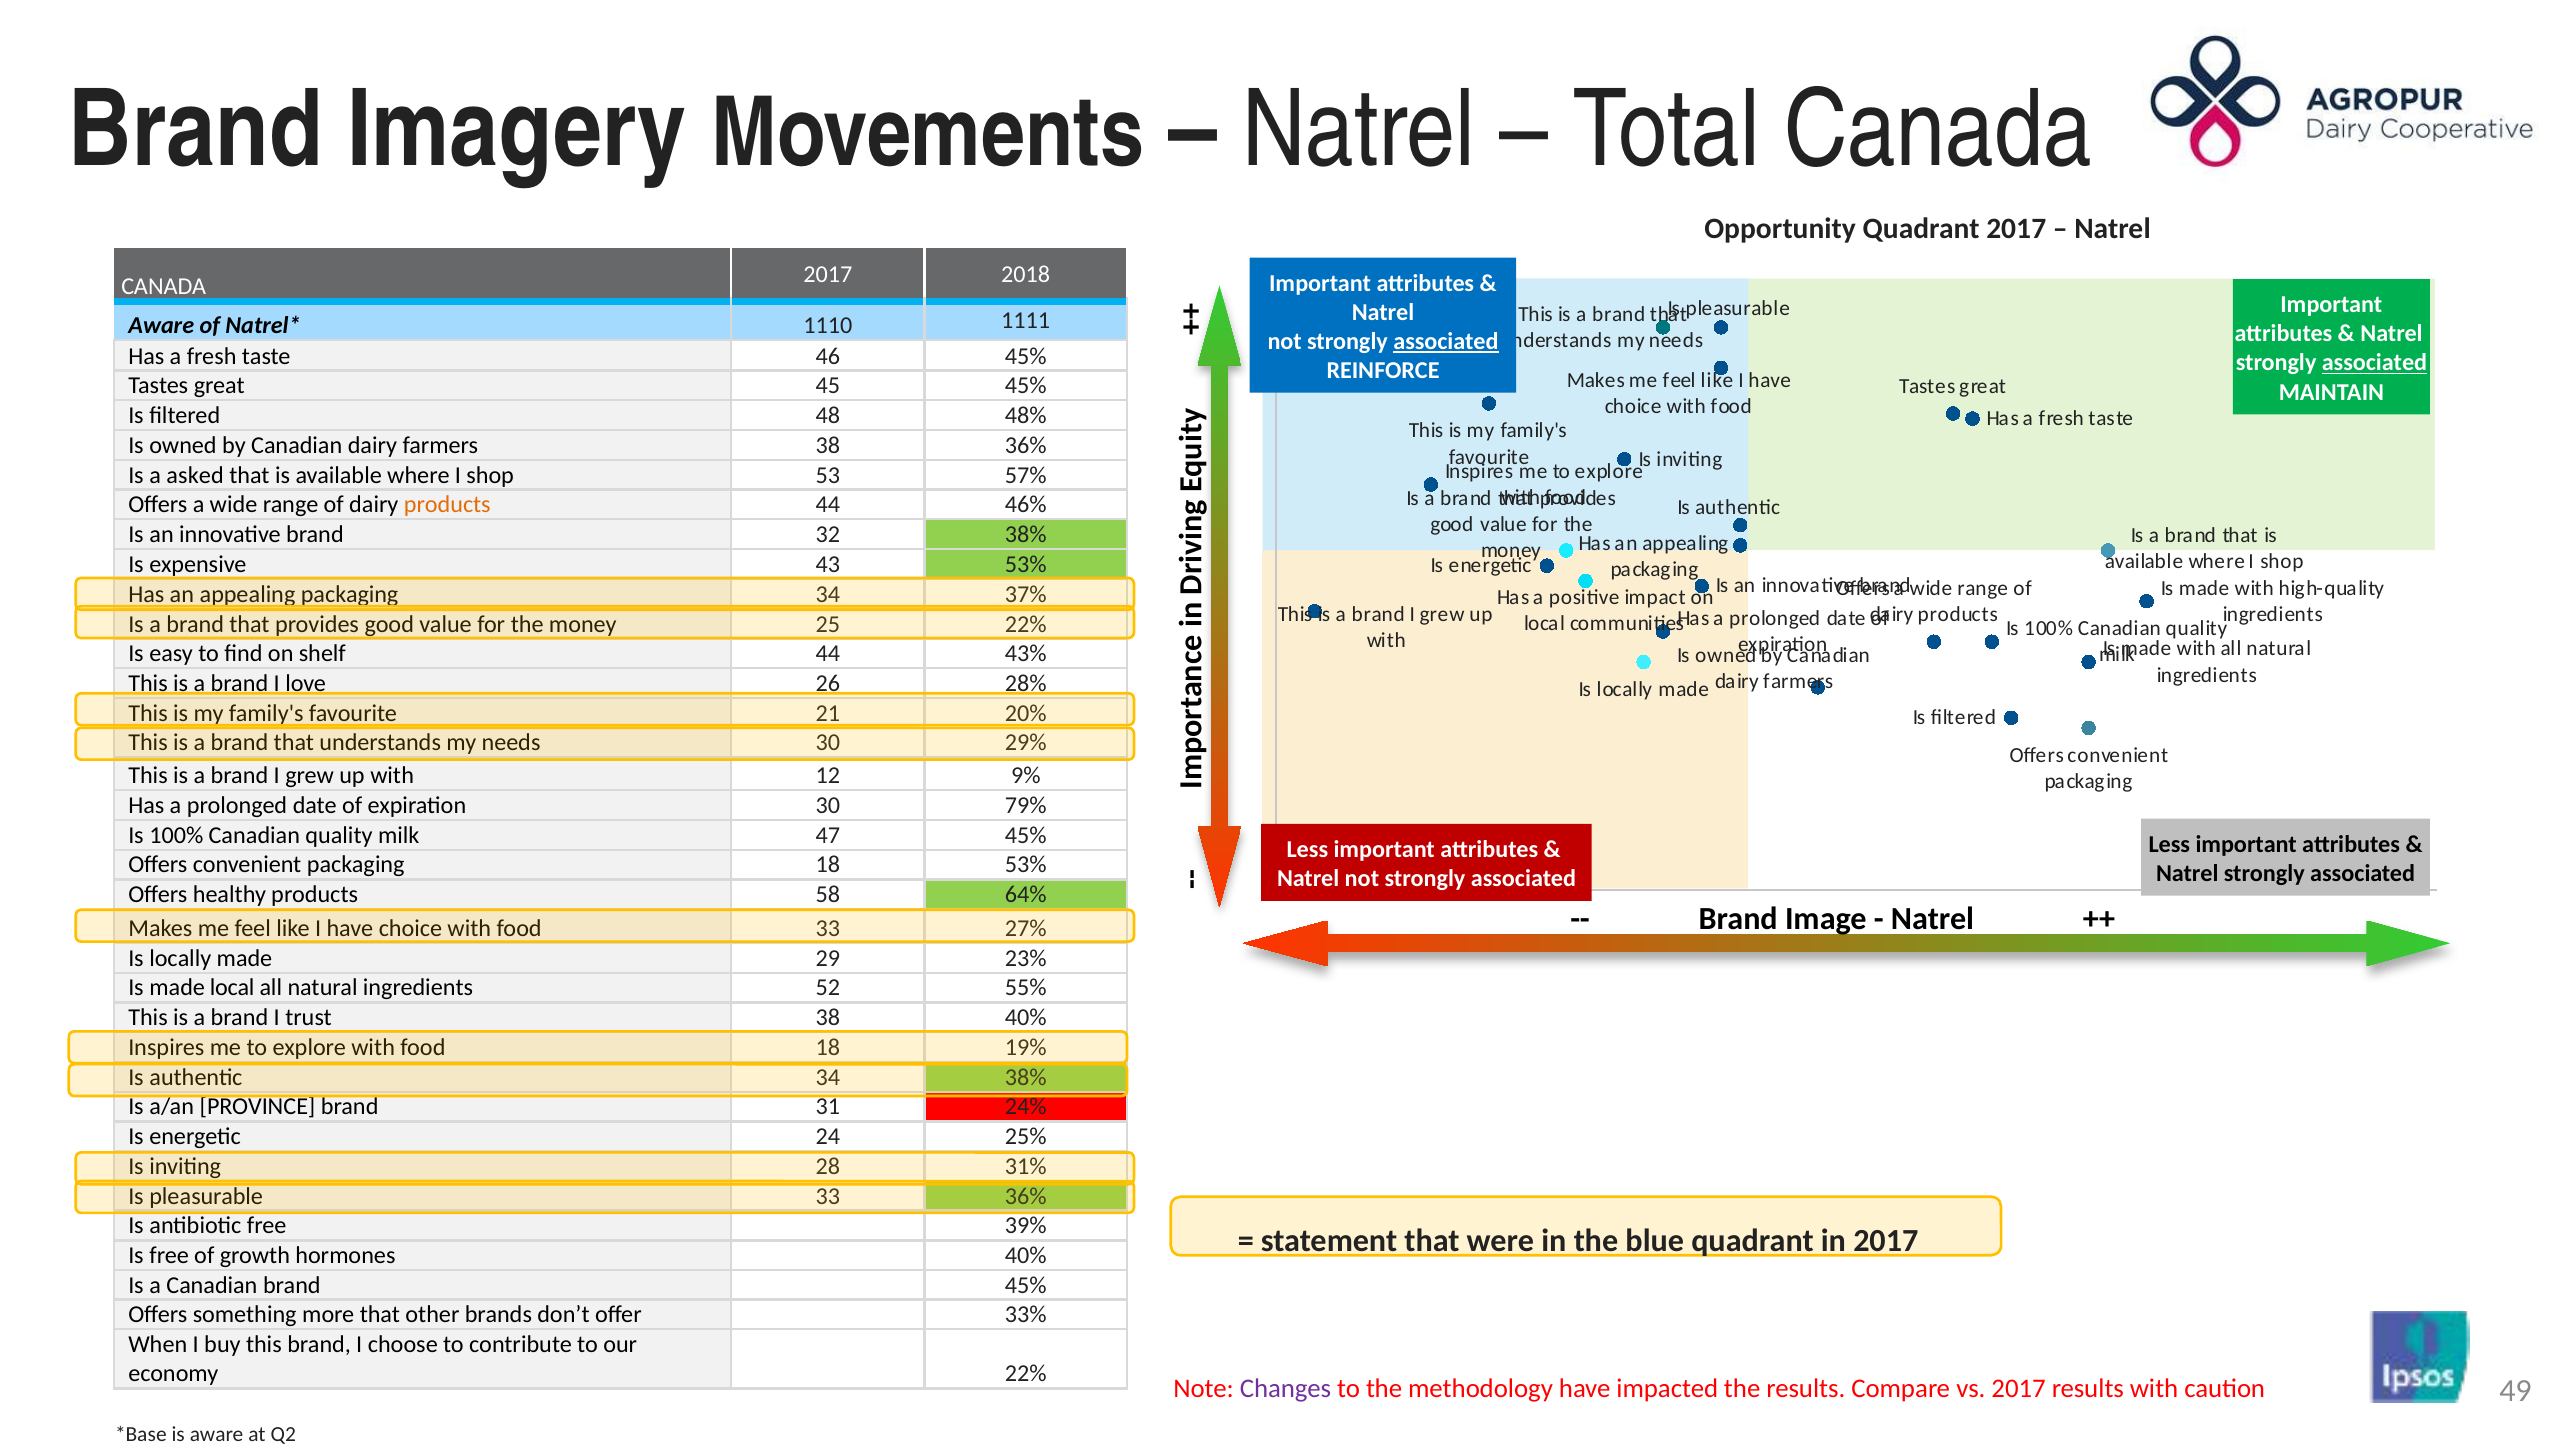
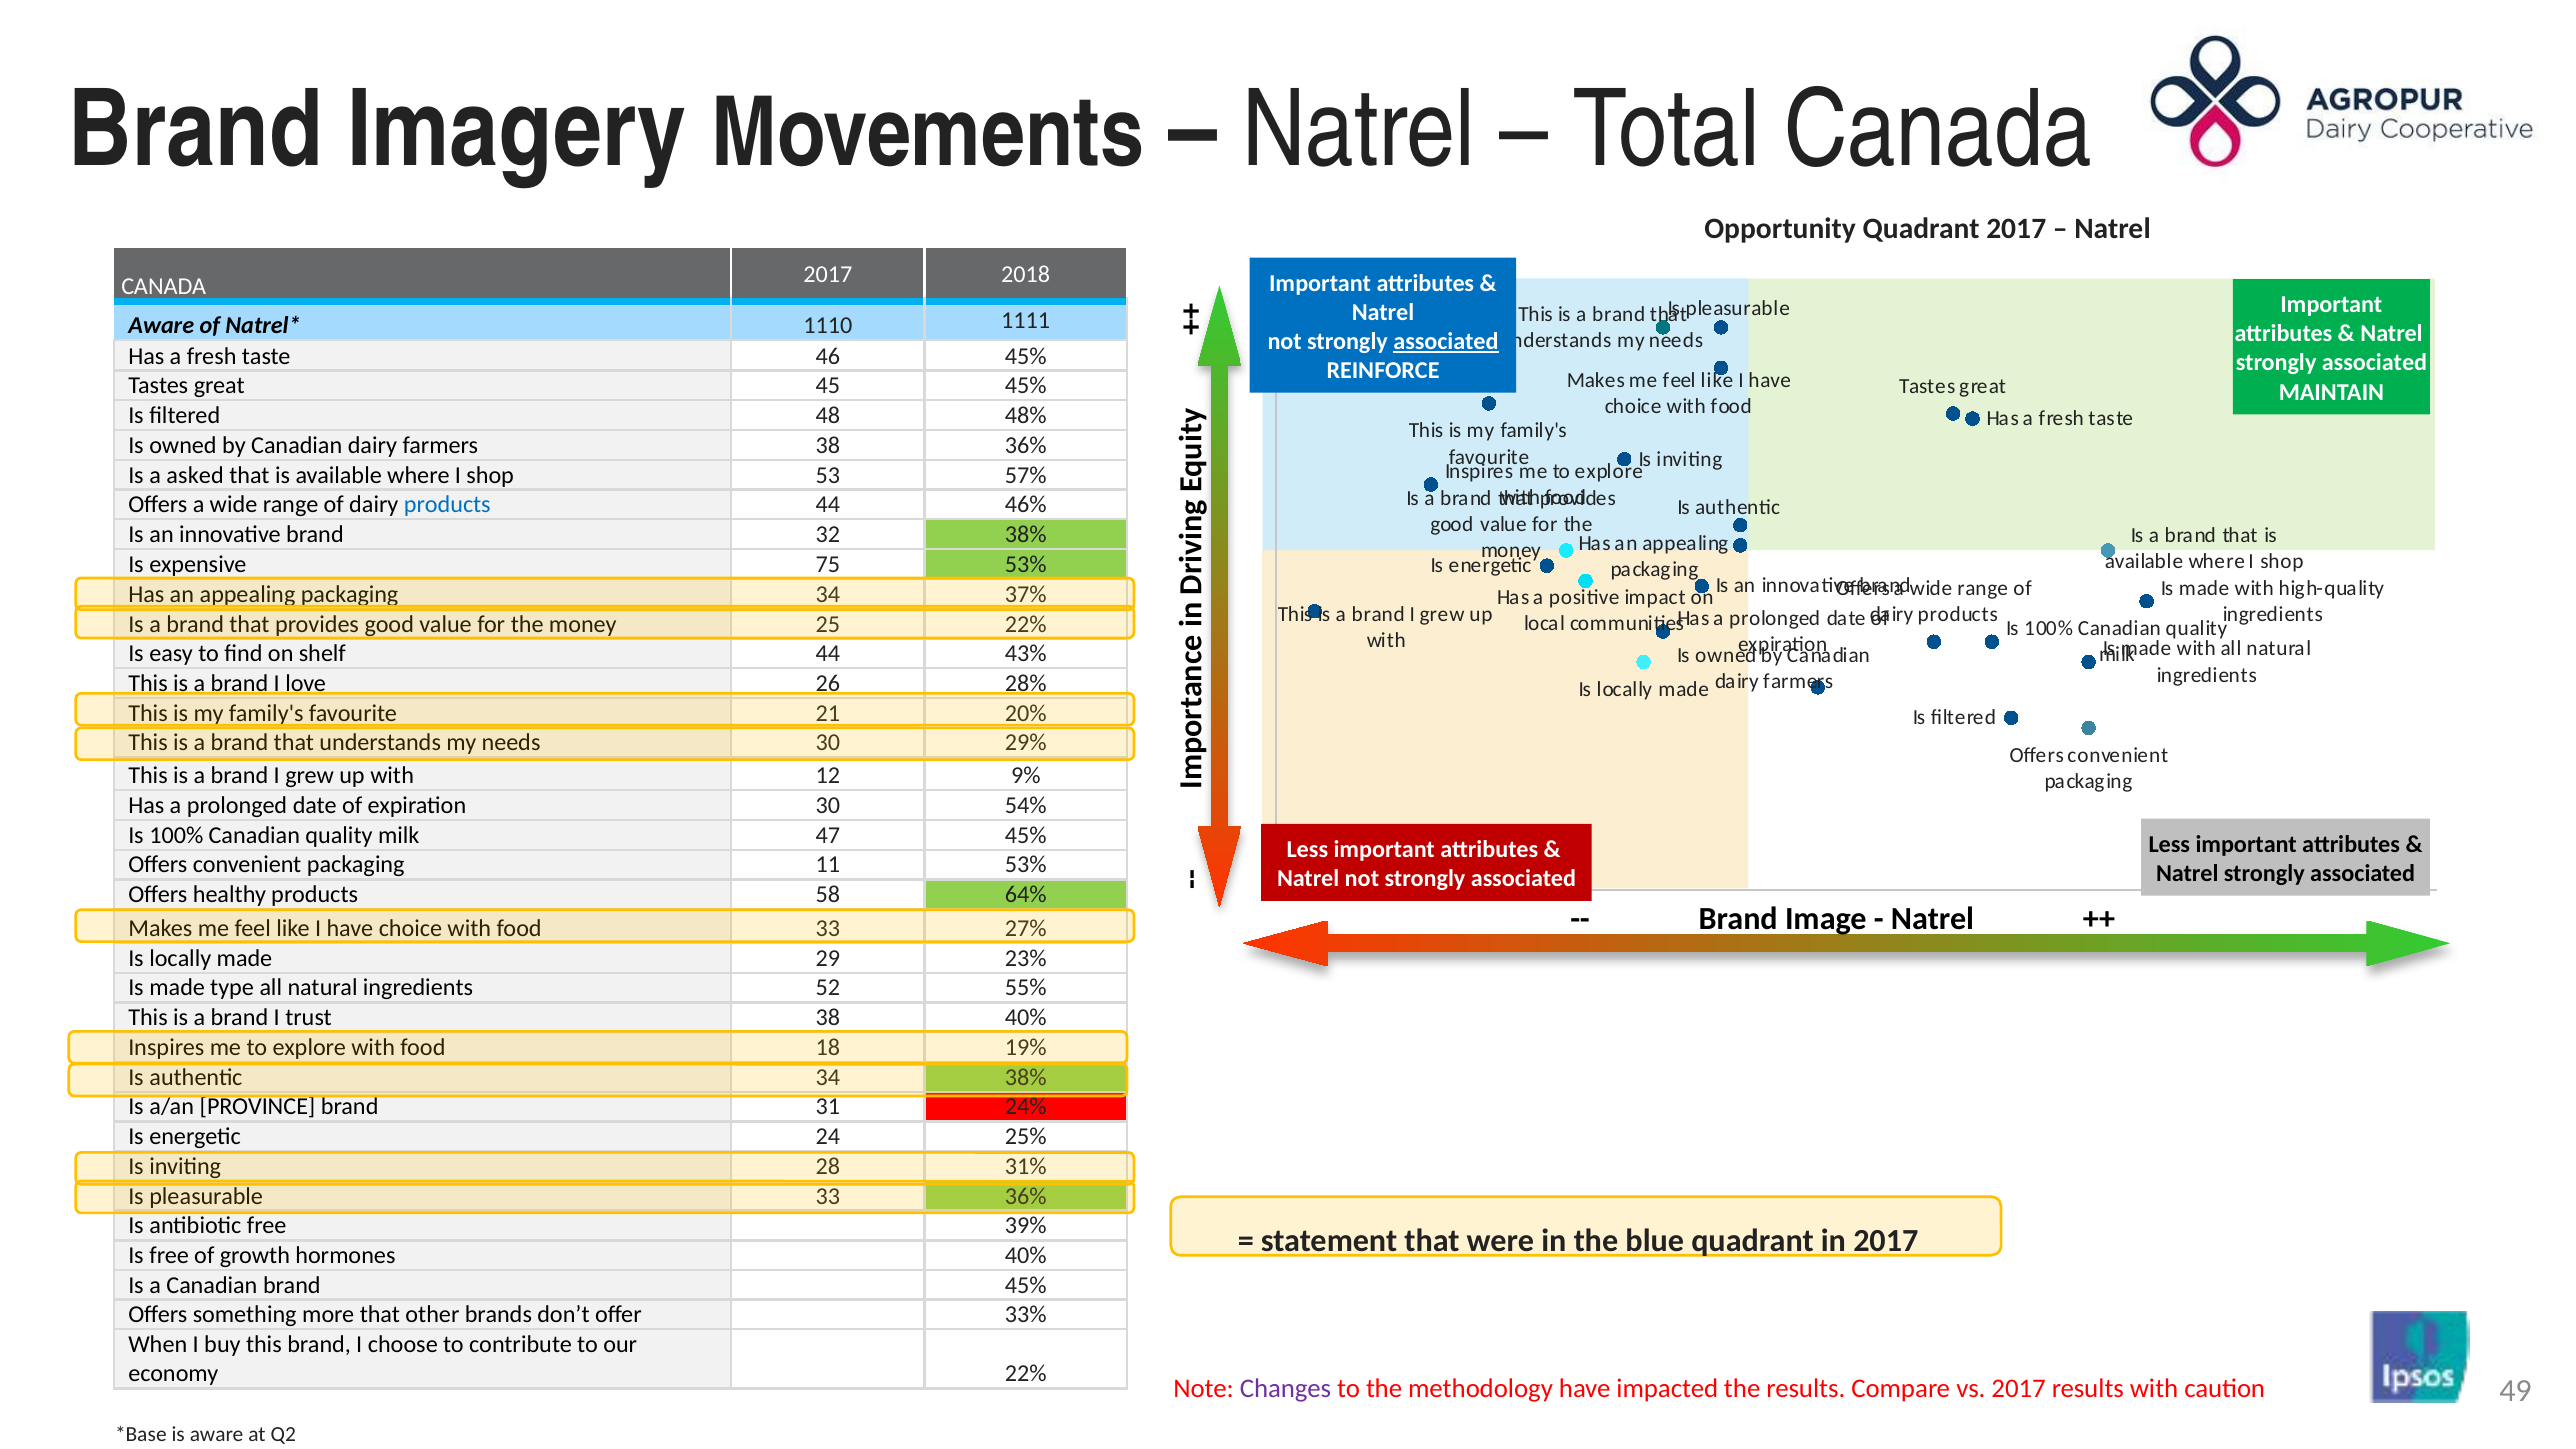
associated underline: present -> none (2374, 363)
products colour: orange -> blue (447, 505)
43: 43 -> 75 (828, 564)
79%: 79% -> 54% (1026, 806)
packaging 18: 18 -> 11 (828, 865)
made local: local -> type (232, 988)
